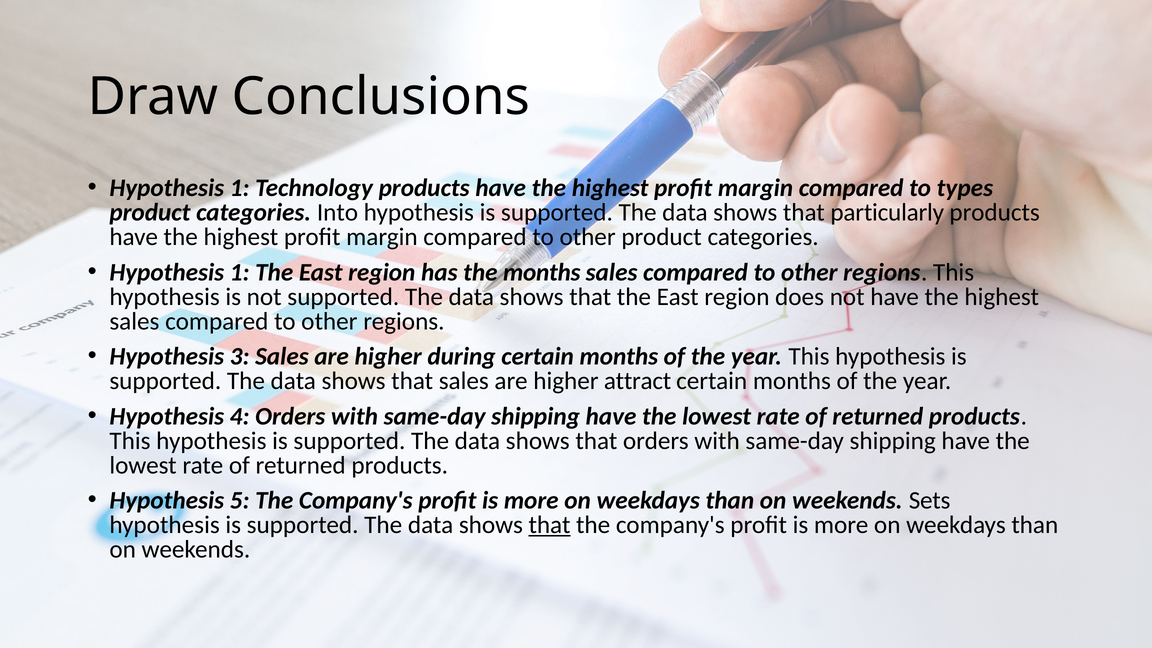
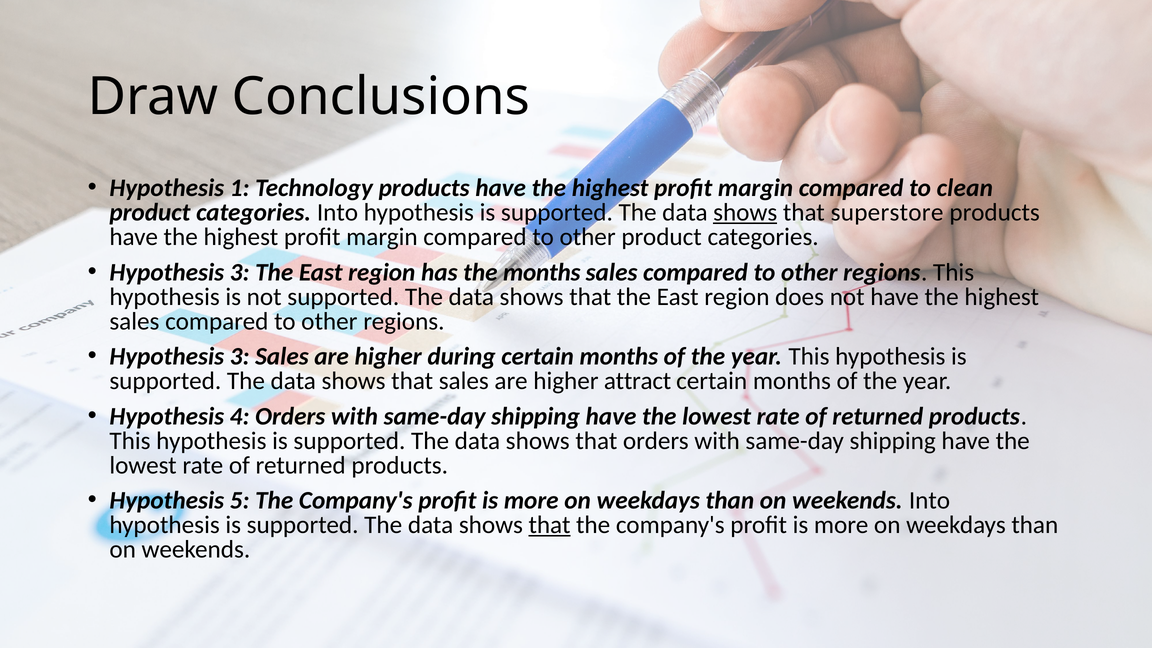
types: types -> clean (965, 188)
shows underline: none -> present (745, 213)
particularly: particularly -> superstore (887, 213)
1: 1 -> 3 (240, 272)
weekends Sets: Sets -> Into (929, 501)
